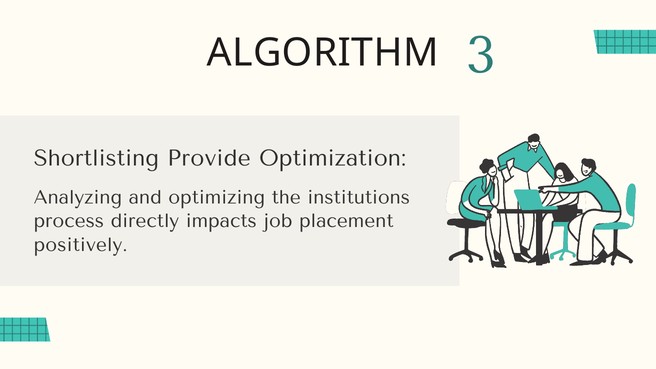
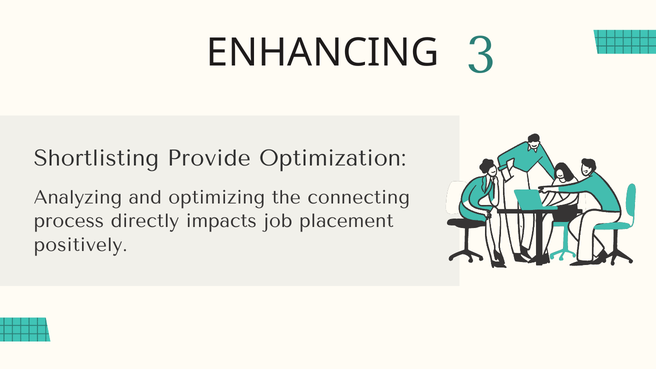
ALGORITHM: ALGORITHM -> ENHANCING (323, 53)
institutions: institutions -> connecting (359, 197)
